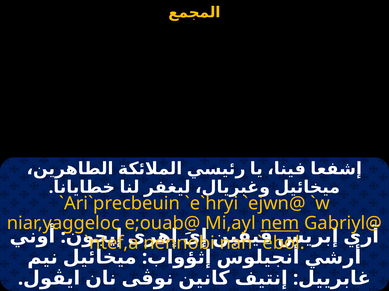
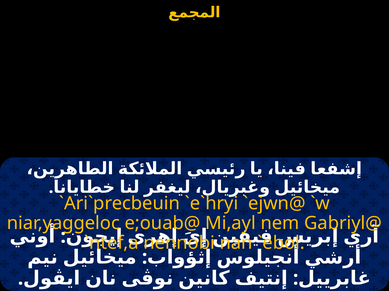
nem underline: present -> none (280, 224)
